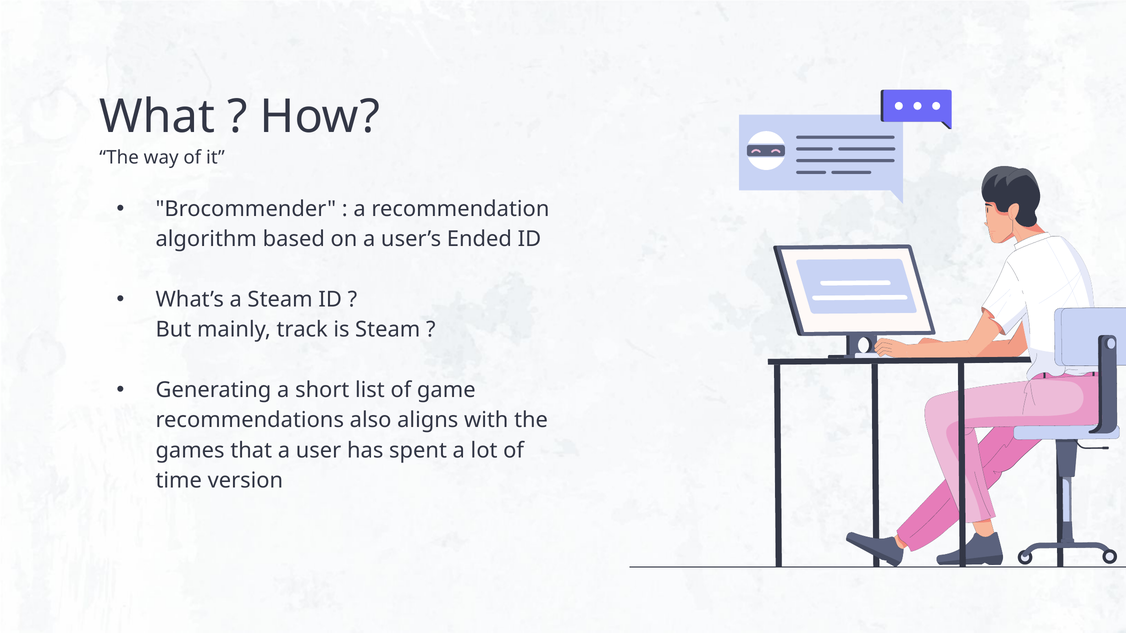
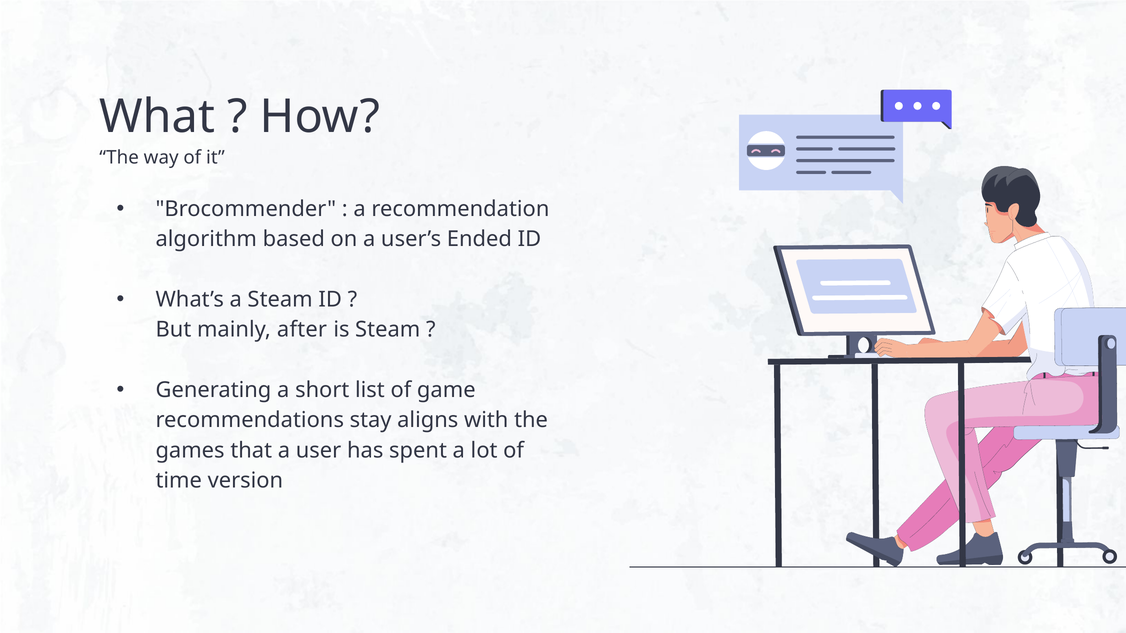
track: track -> after (302, 330)
also: also -> stay (371, 420)
